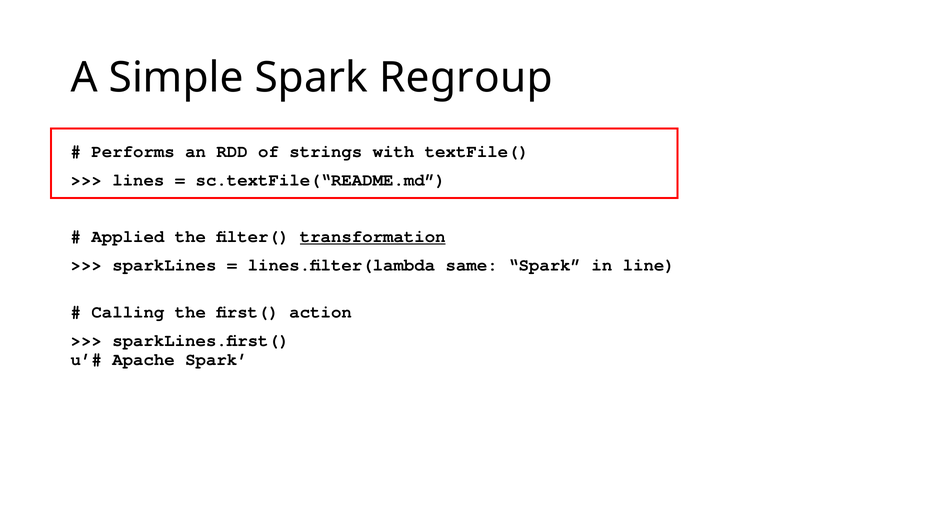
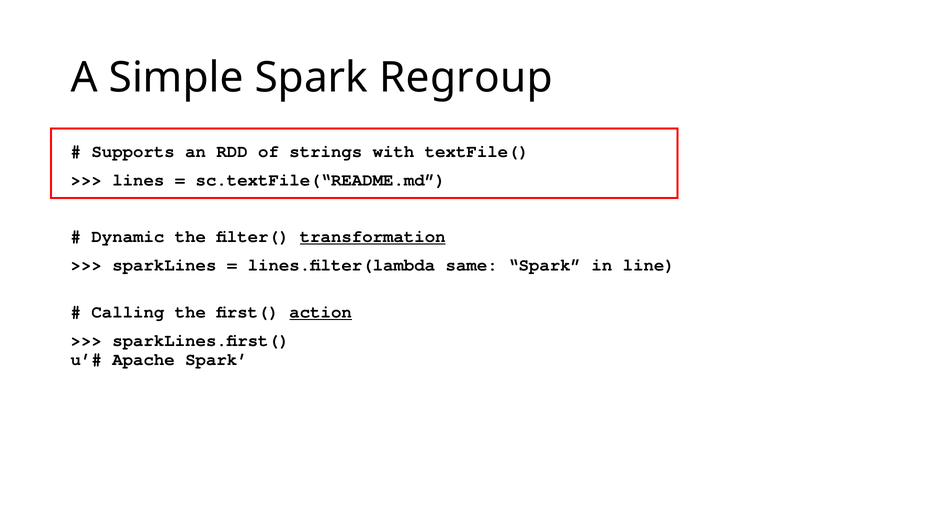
Performs: Performs -> Supports (133, 151)
Applied: Applied -> Dynamic (128, 237)
action underline: none -> present (321, 312)
